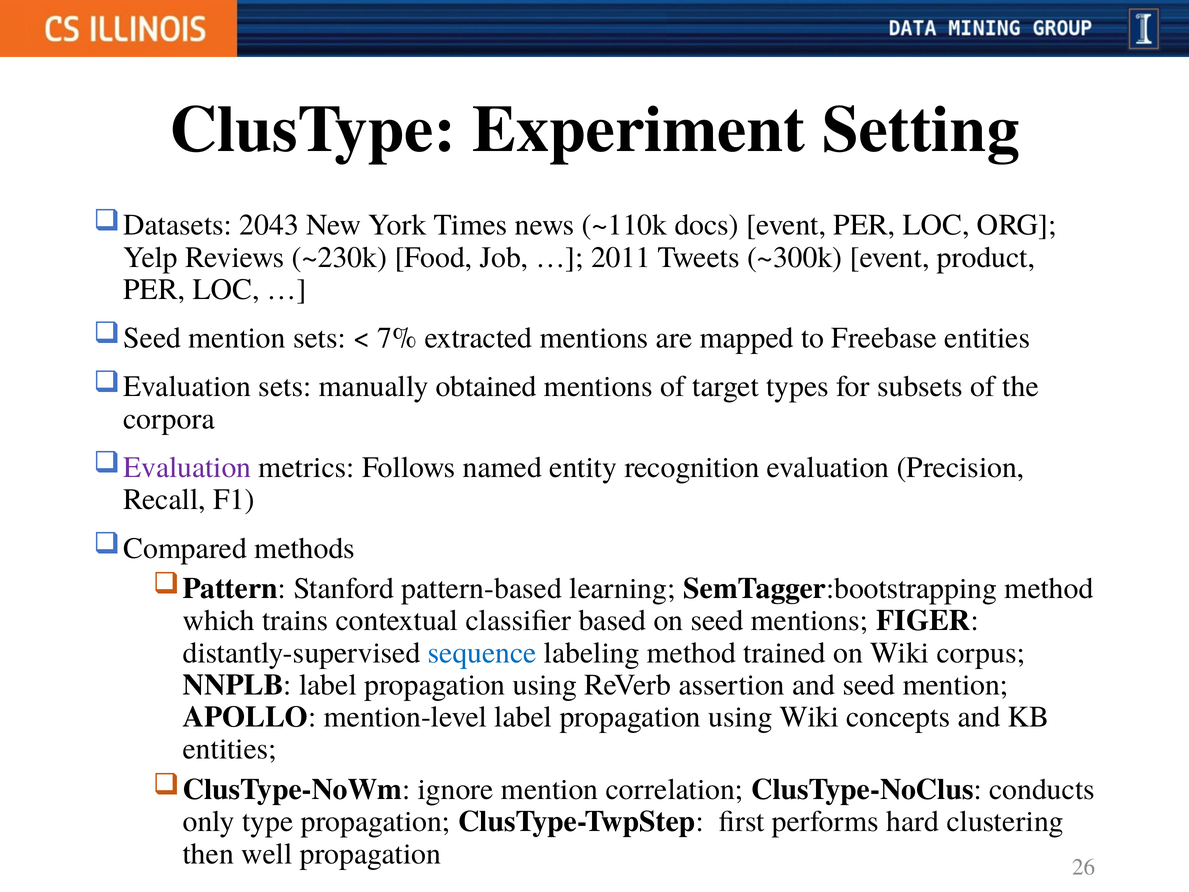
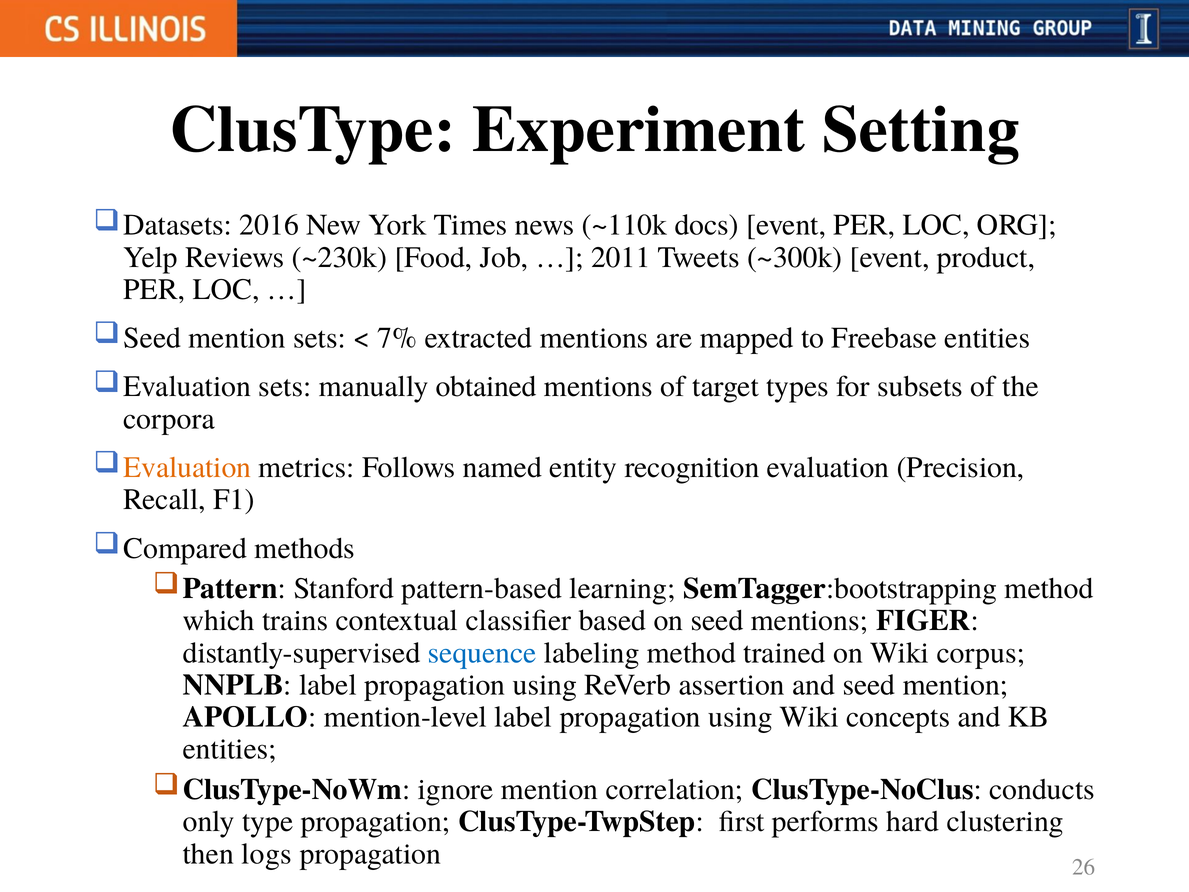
2043: 2043 -> 2016 (269, 225)
Evaluation colour: purple -> orange (187, 467)
well: well -> logs (267, 854)
